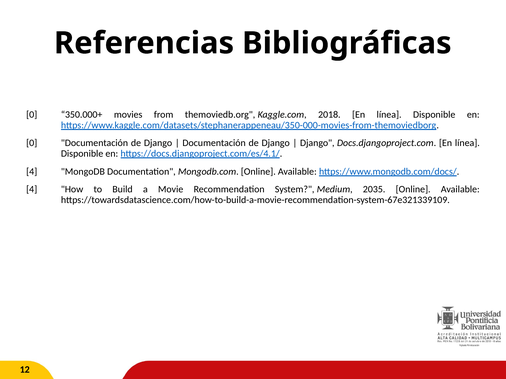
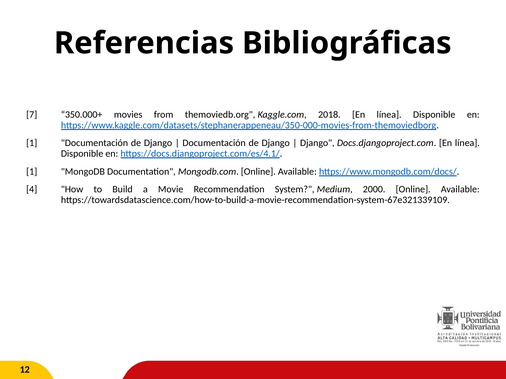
0: 0 -> 7 (32, 115)
0: 0 -> 1 (32, 143)
4: 4 -> 1 (32, 172)
2035: 2035 -> 2000 (374, 189)
